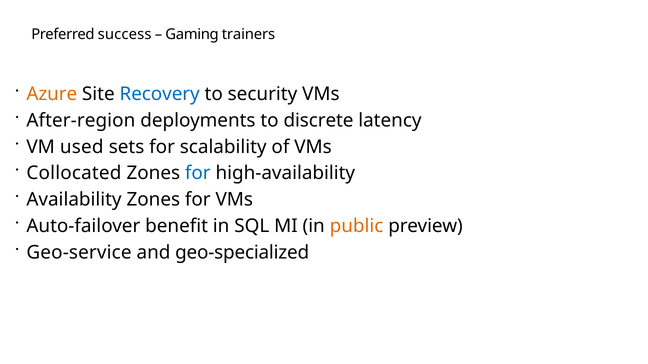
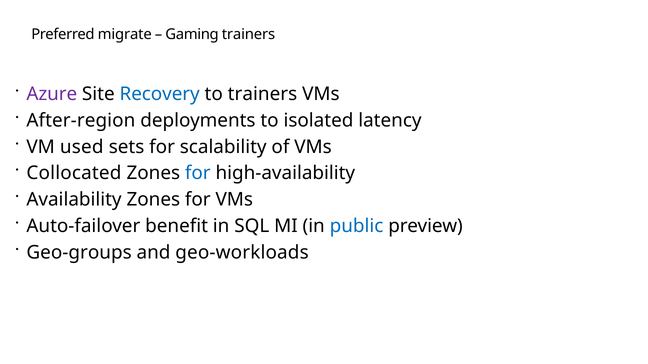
success: success -> migrate (125, 34)
Azure colour: orange -> purple (52, 94)
to security: security -> trainers (262, 94)
discrete: discrete -> isolated (318, 121)
public colour: orange -> blue (357, 226)
Geo-service: Geo-service -> Geo-groups (79, 253)
geo-specialized: geo-specialized -> geo-workloads (242, 253)
